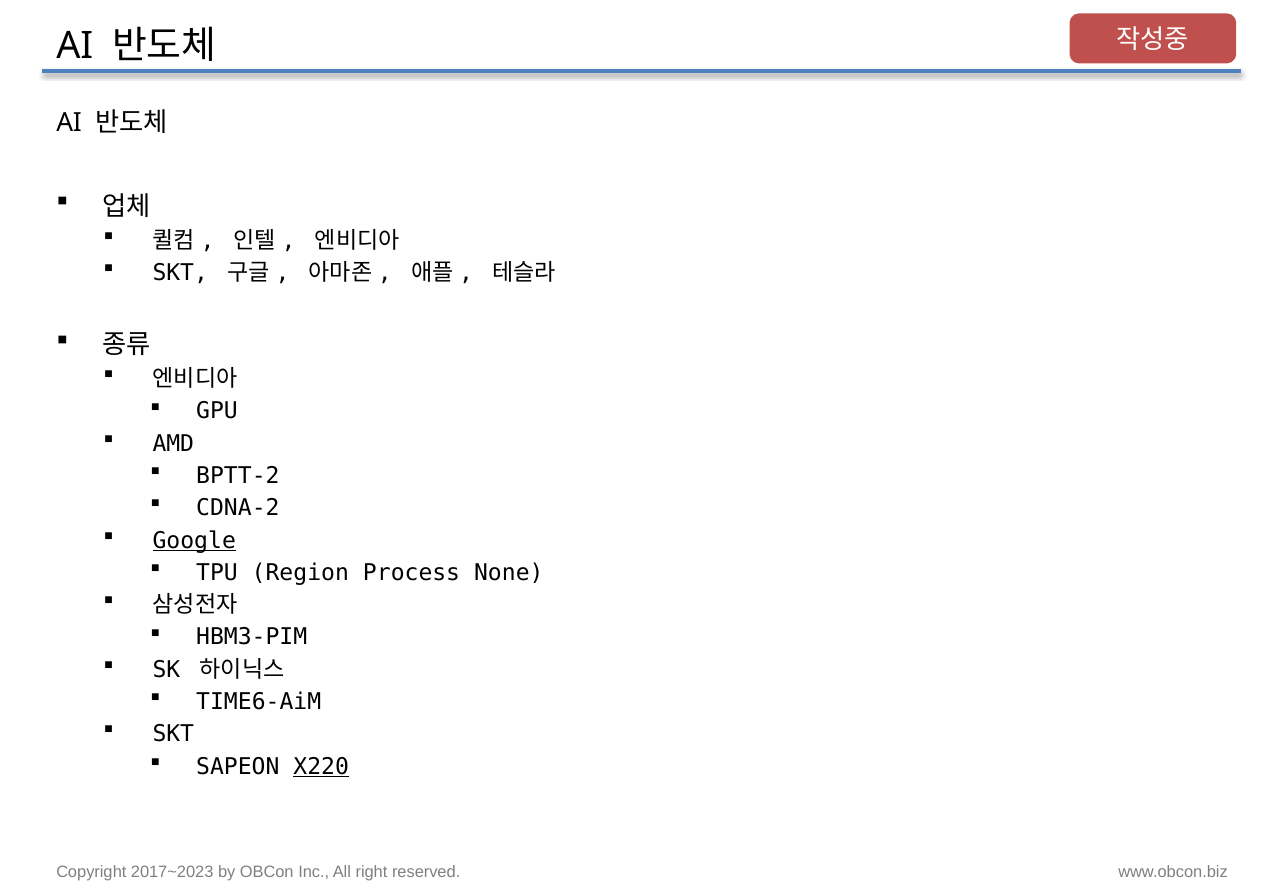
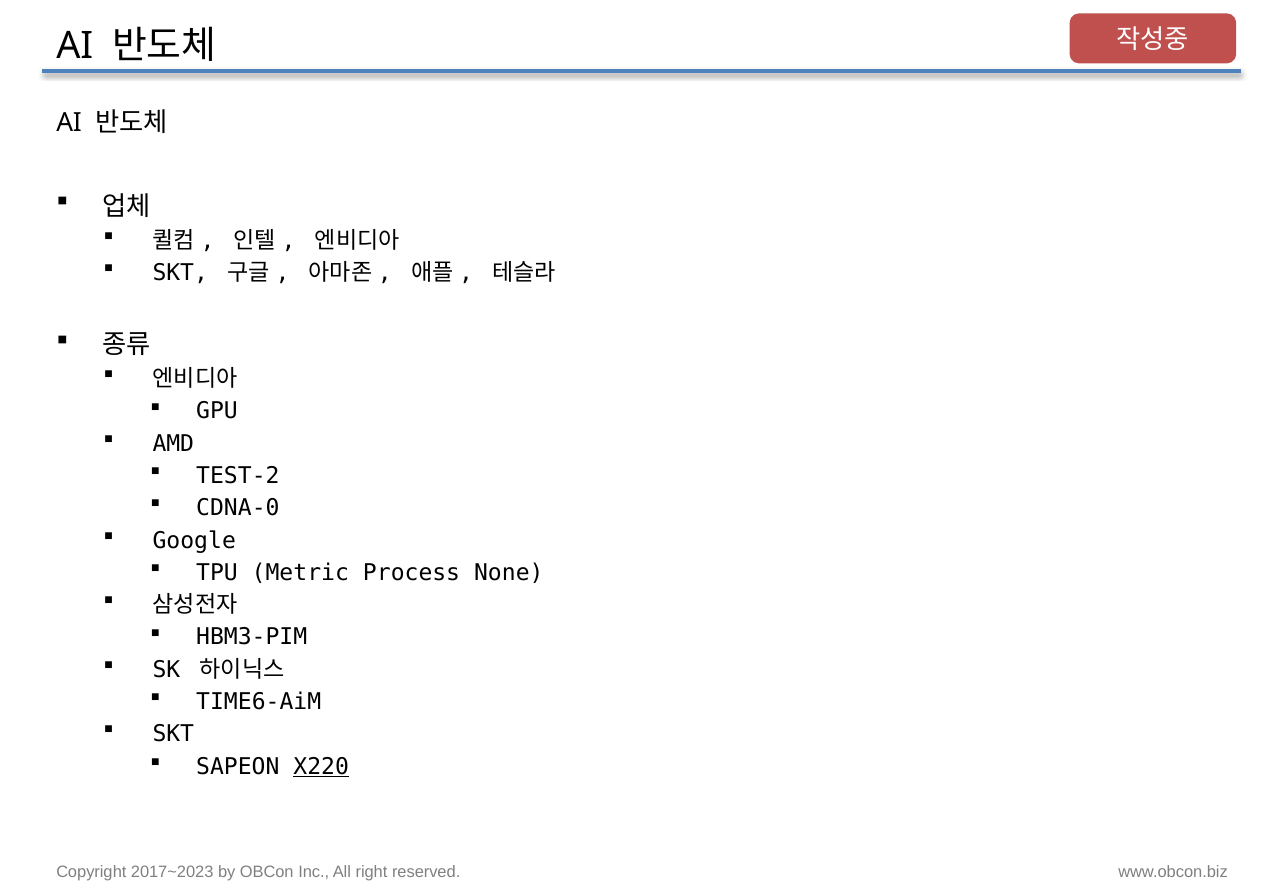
BPTT-2: BPTT-2 -> TEST-2 (238, 476)
CDNA-2: CDNA-2 -> CDNA-0 (238, 508)
Google underline: present -> none (194, 540)
Region: Region -> Metric (300, 573)
